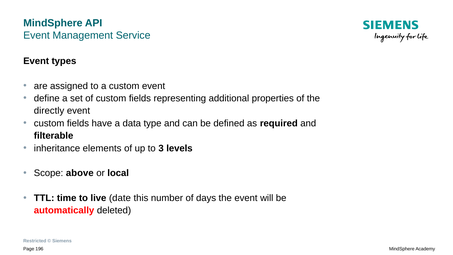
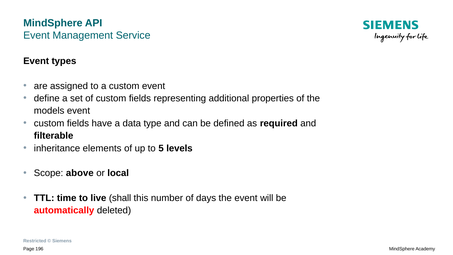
directly: directly -> models (49, 111)
3: 3 -> 5 (161, 148)
date: date -> shall (120, 198)
